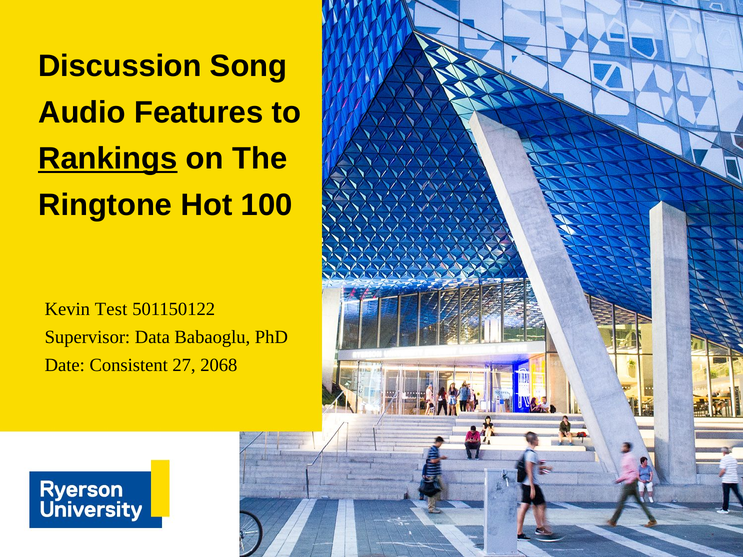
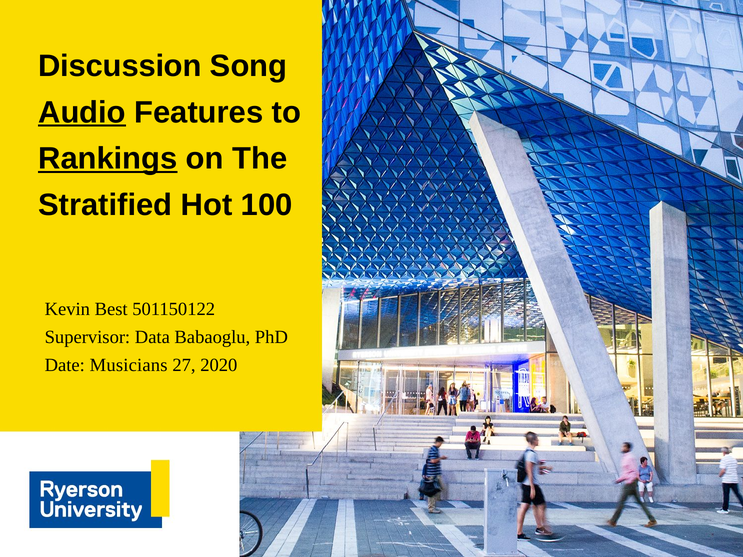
Audio underline: none -> present (82, 112)
Ringtone: Ringtone -> Stratified (105, 205)
Test: Test -> Best (111, 309)
Consistent: Consistent -> Musicians (129, 365)
2068: 2068 -> 2020 (219, 365)
